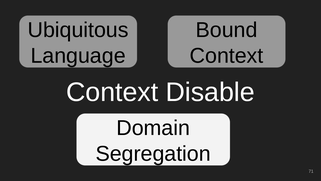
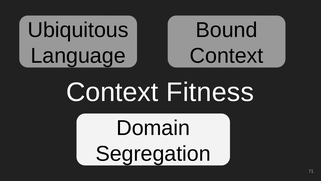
Disable: Disable -> Fitness (210, 92)
